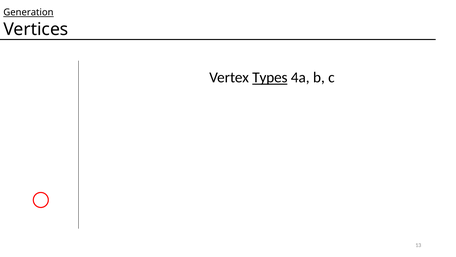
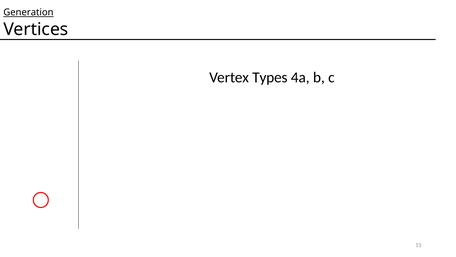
Types underline: present -> none (270, 77)
